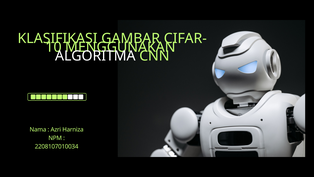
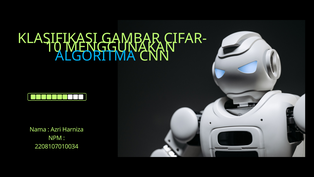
ALGORITMA colour: white -> light blue (95, 56)
